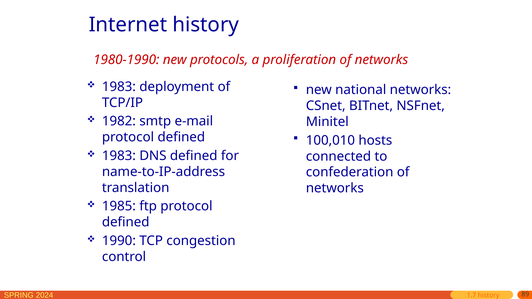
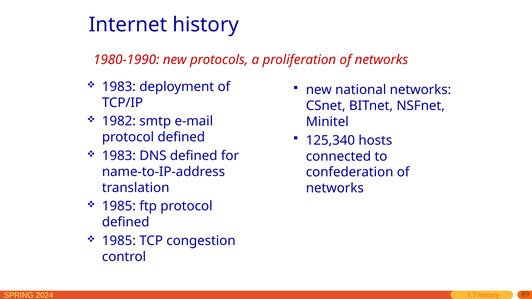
100,010: 100,010 -> 125,340 (330, 140)
1990: 1990 -> 1985 (119, 241)
